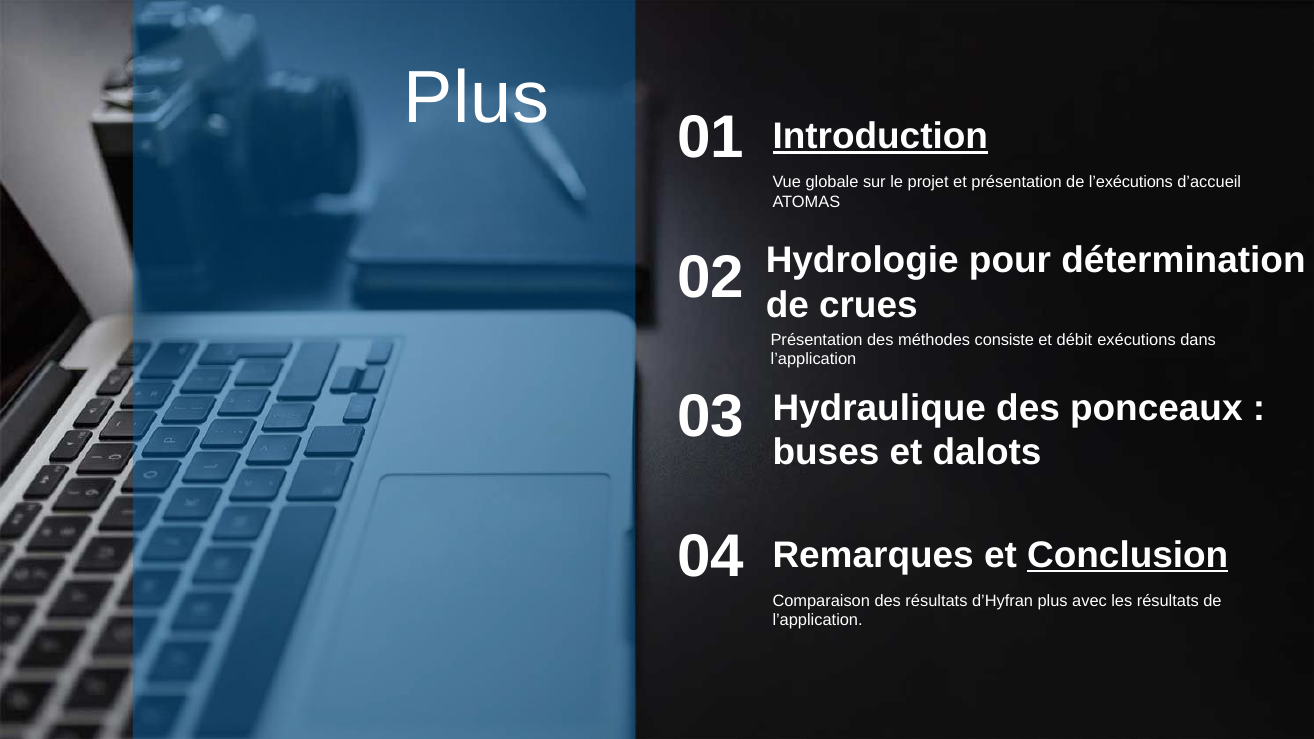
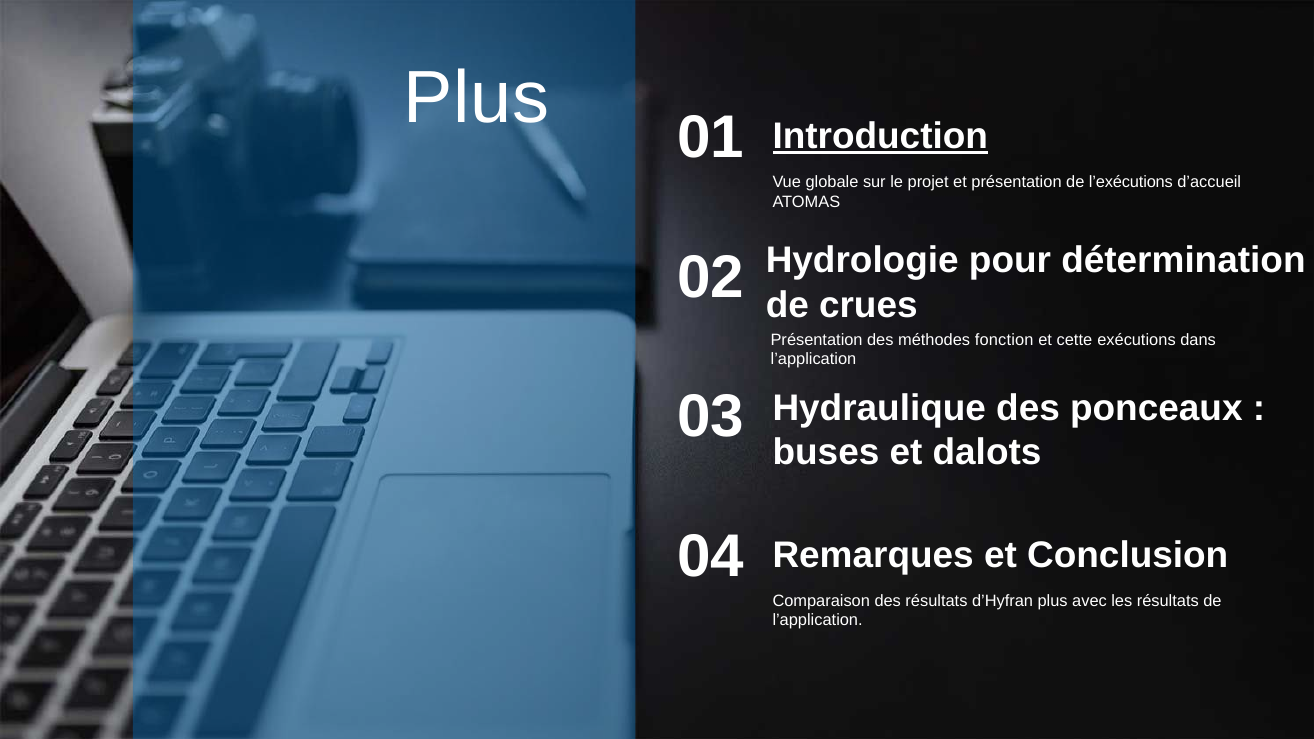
consiste: consiste -> fonction (1004, 340)
débit: débit -> cette (1074, 340)
Conclusion underline: present -> none (1128, 555)
